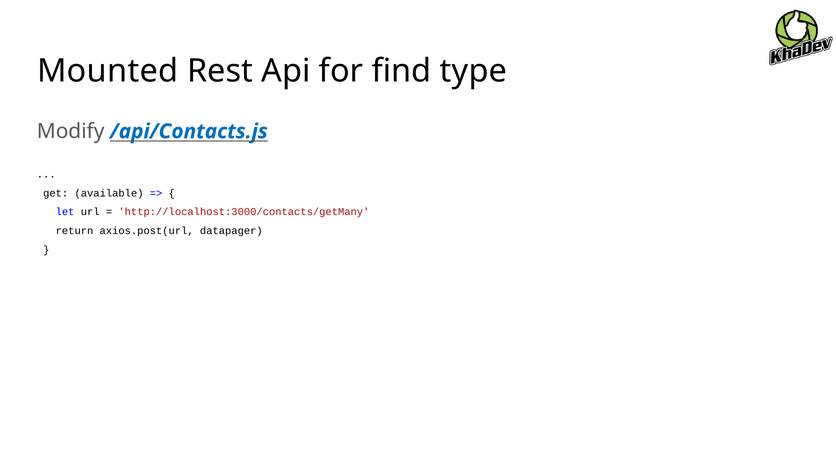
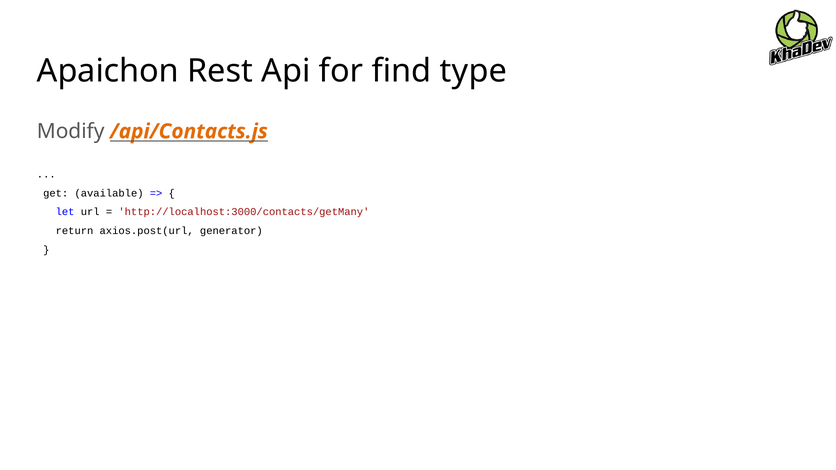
Mounted: Mounted -> Apaichon (108, 71)
/api/Contacts.js colour: blue -> orange (189, 131)
datapager: datapager -> generator (231, 231)
